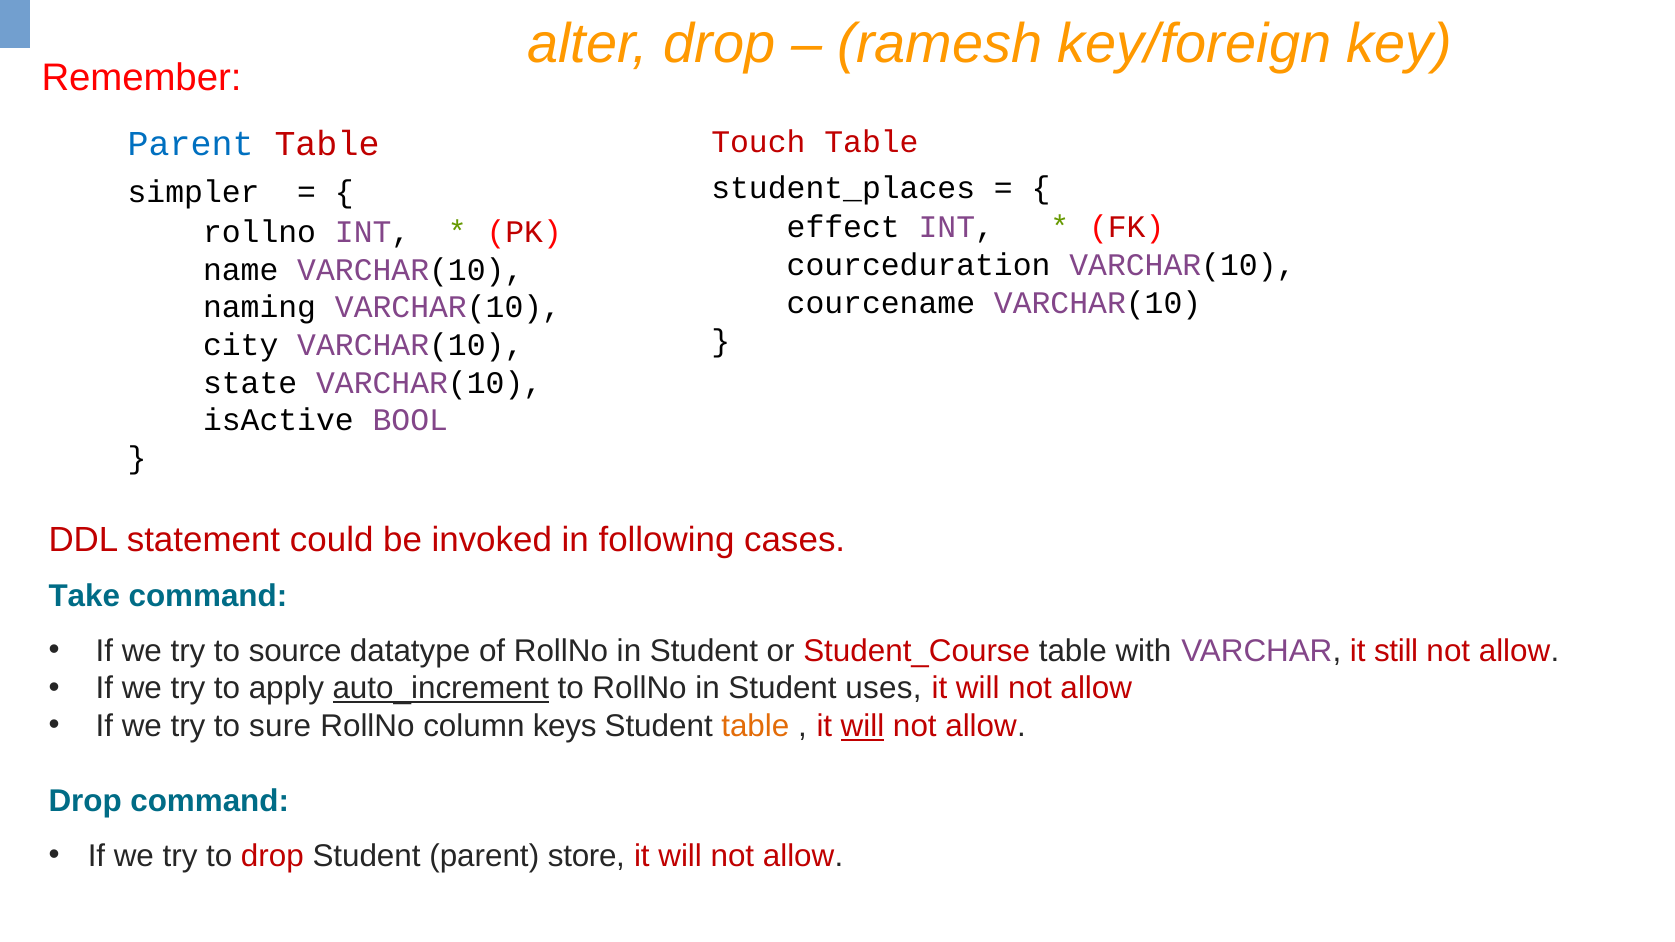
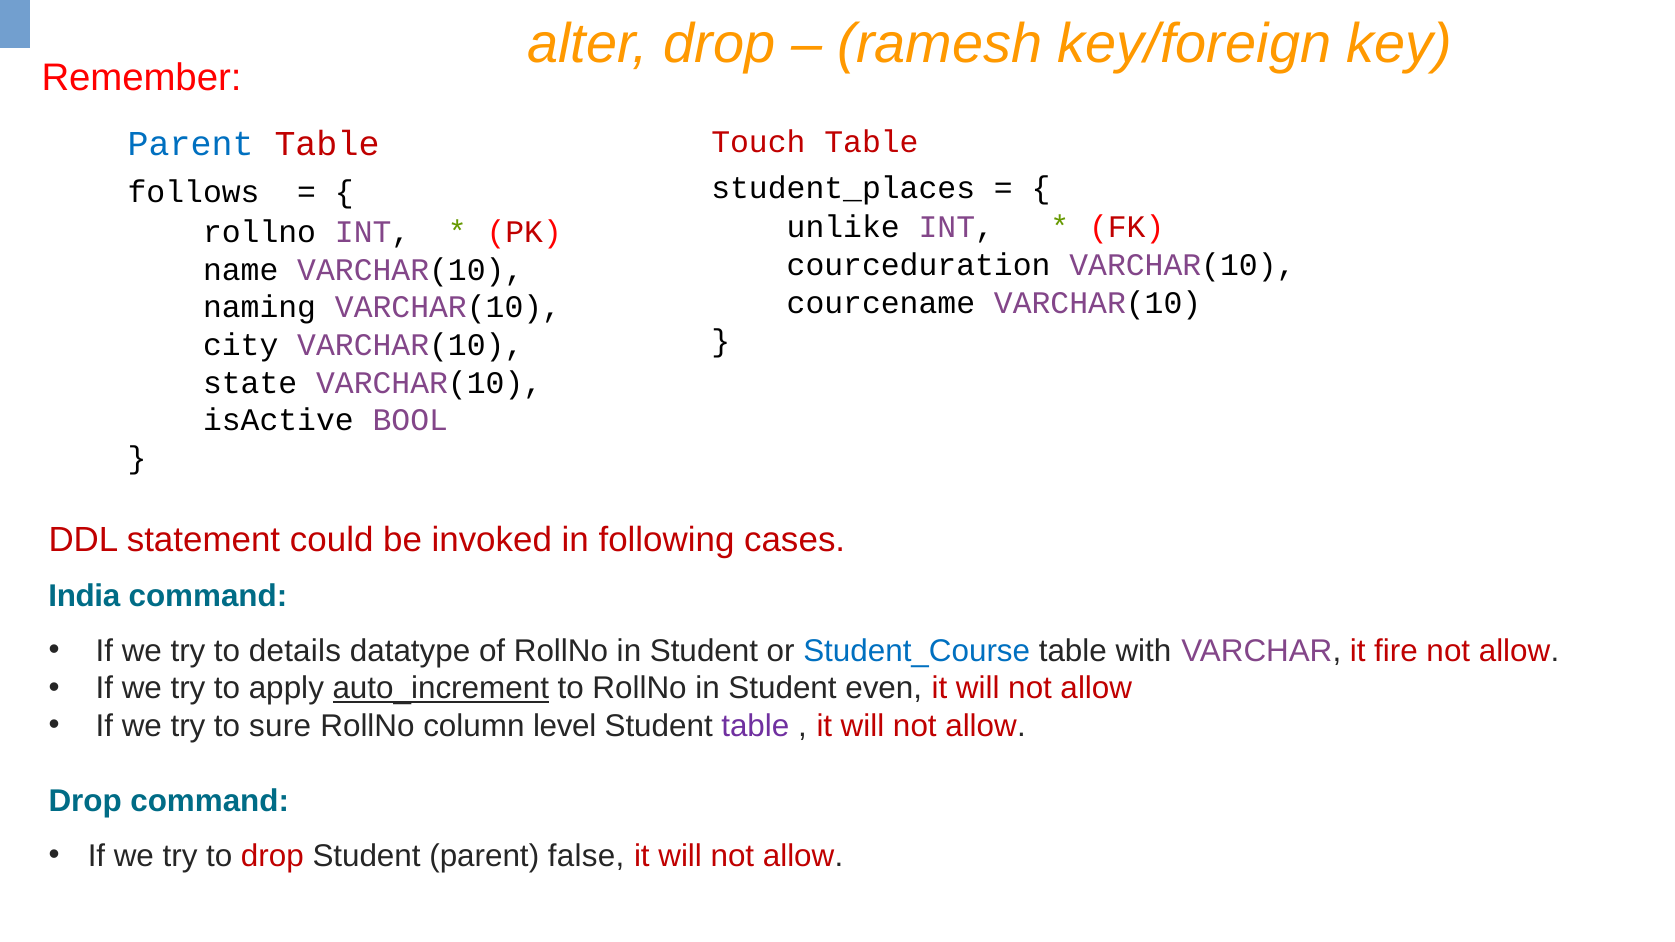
simpler: simpler -> follows (194, 192)
effect: effect -> unlike (843, 228)
Take: Take -> India (84, 596)
source: source -> details (295, 651)
Student_Course colour: red -> blue (917, 651)
still: still -> fire (1396, 651)
uses: uses -> even (884, 689)
keys: keys -> level (565, 726)
table colour: orange -> purple (755, 726)
will underline: present -> none (863, 726)
store: store -> false (586, 856)
